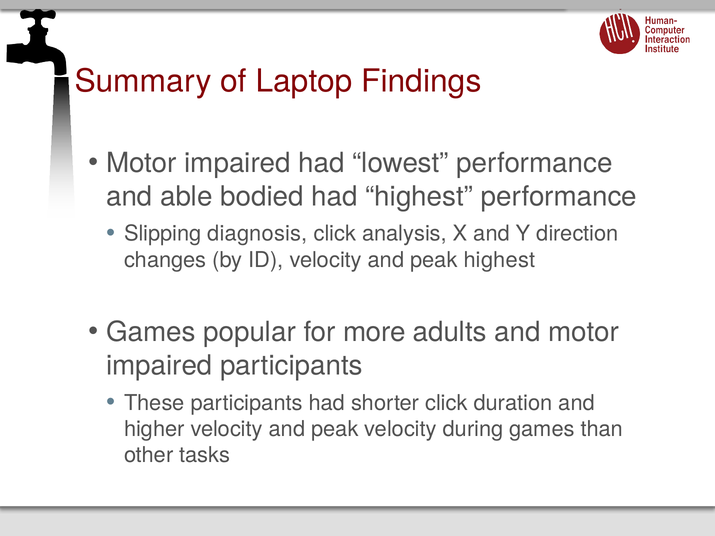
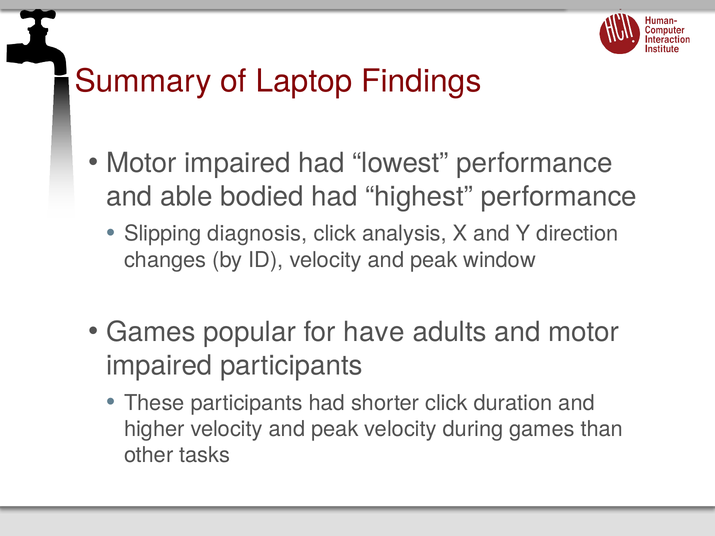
peak highest: highest -> window (500, 260)
more: more -> have (374, 332)
